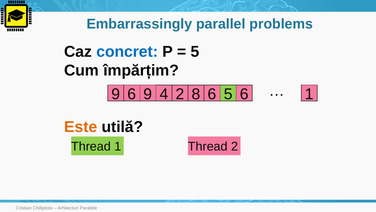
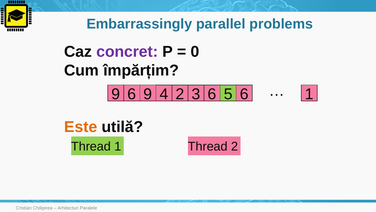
concret colour: blue -> purple (127, 51)
5: 5 -> 0 (195, 51)
8: 8 -> 3 (196, 94)
